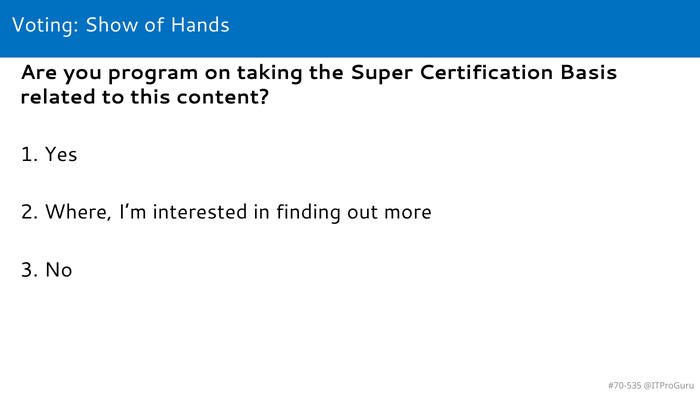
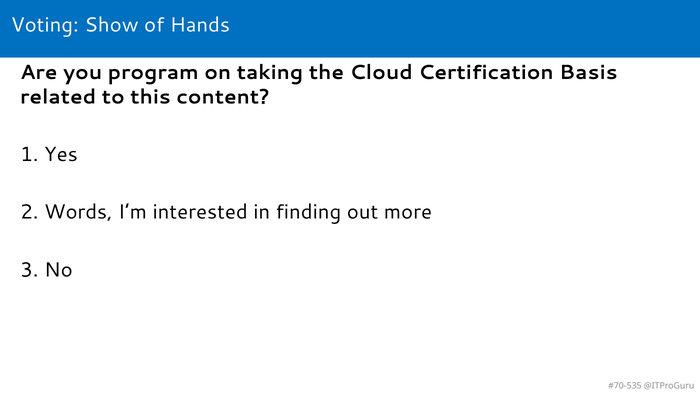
Super: Super -> Cloud (381, 72)
Where: Where -> Words (78, 212)
